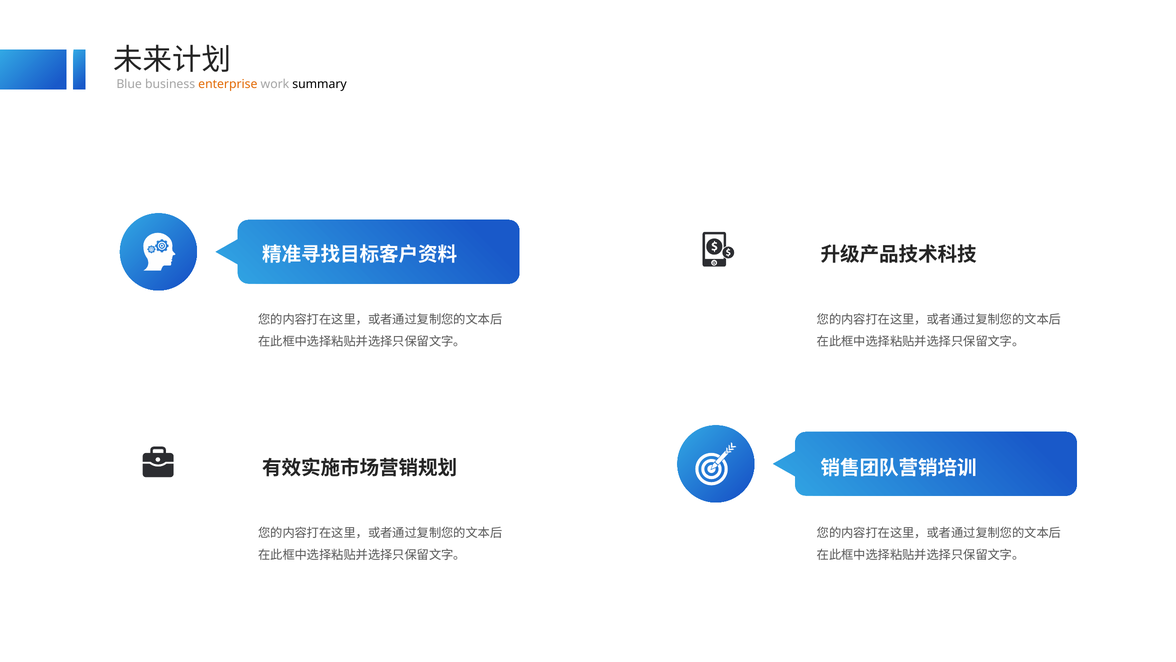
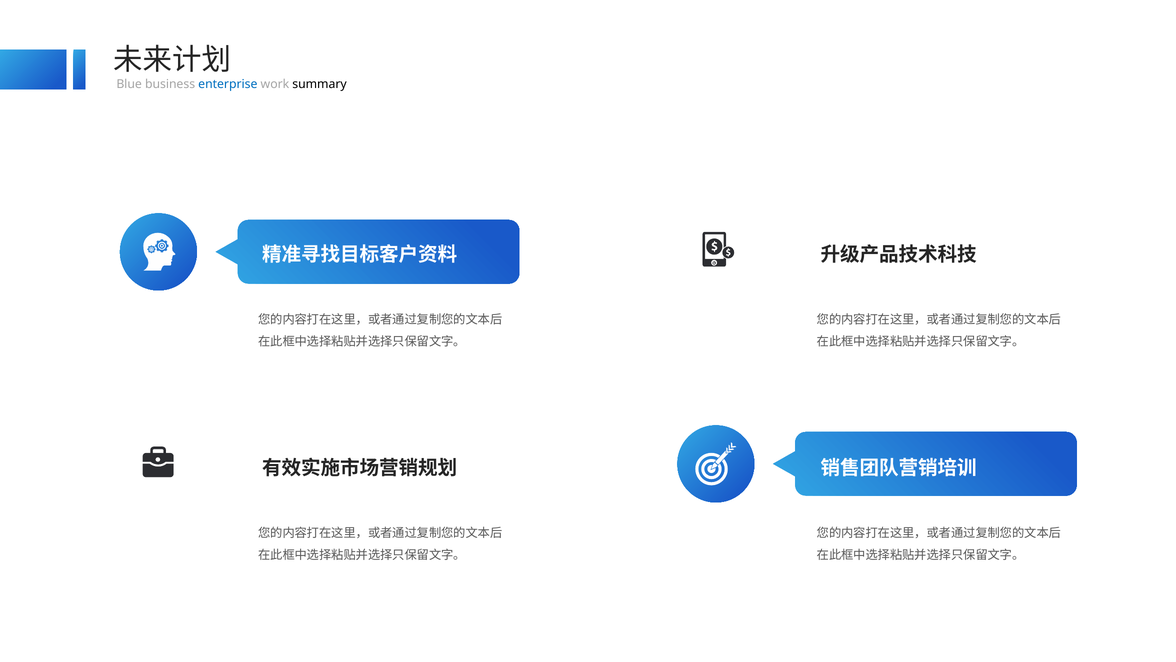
enterprise colour: orange -> blue (228, 84)
